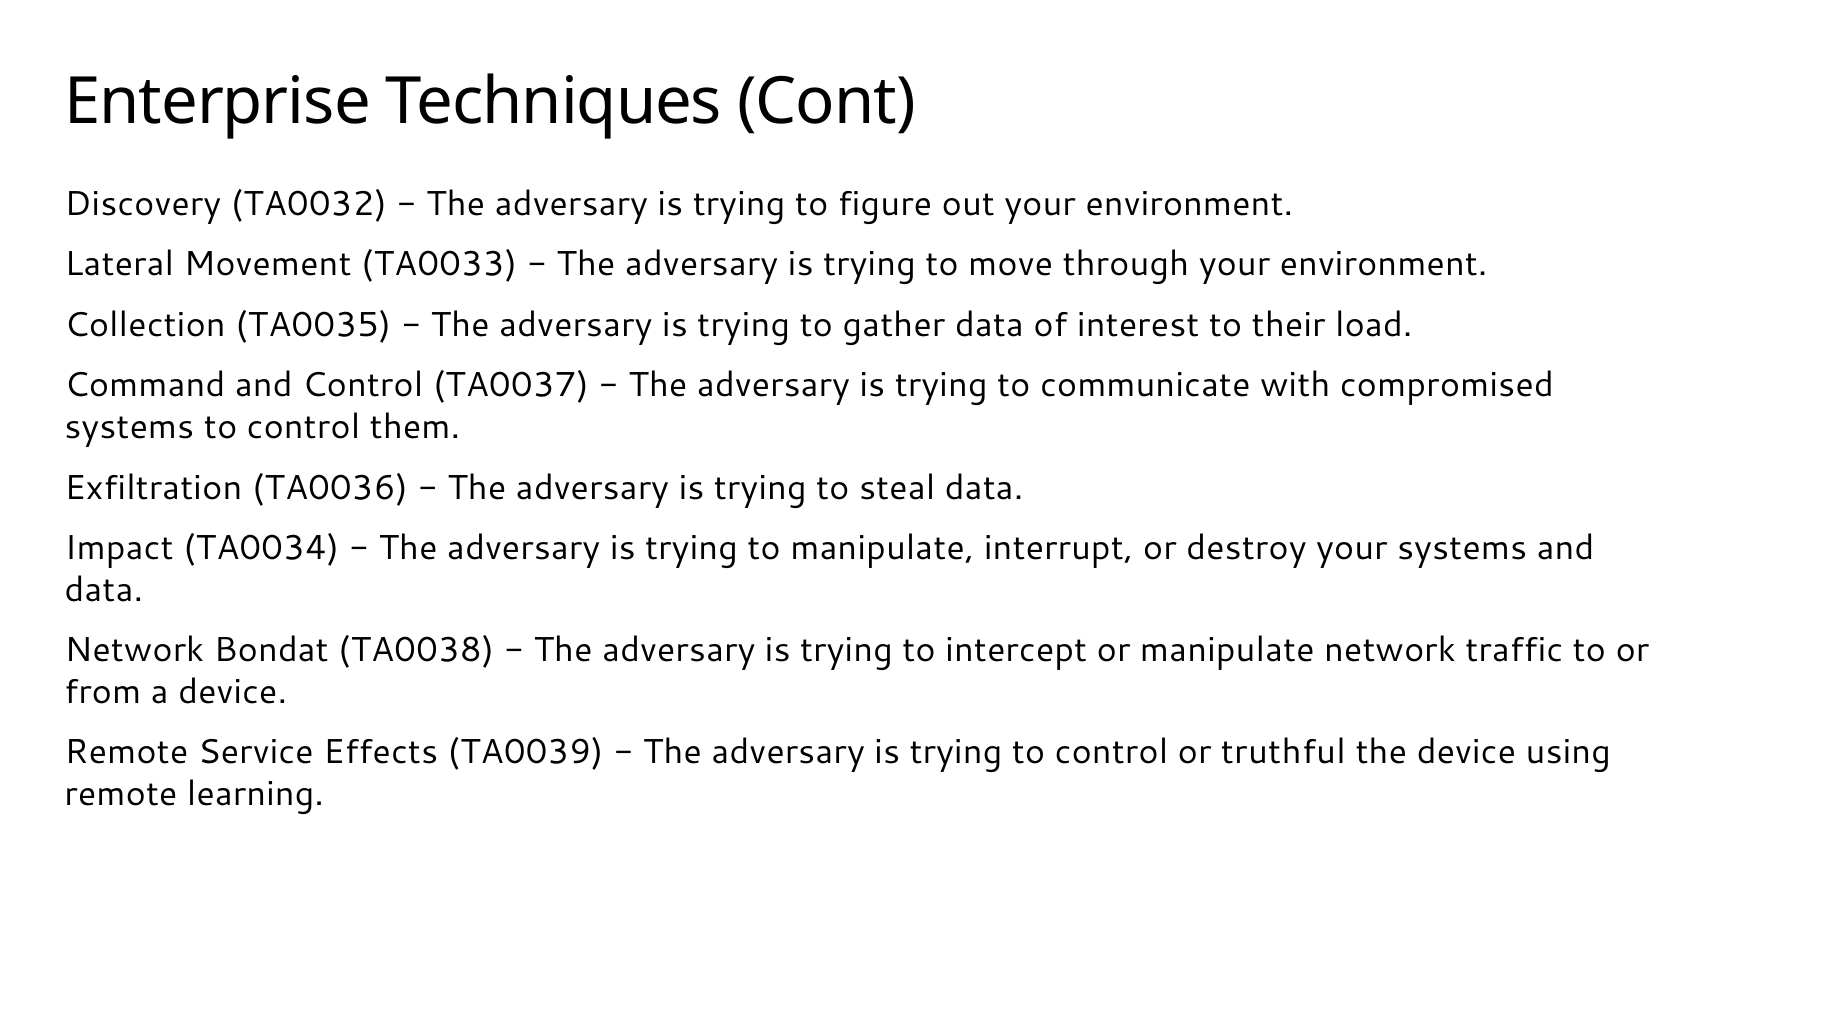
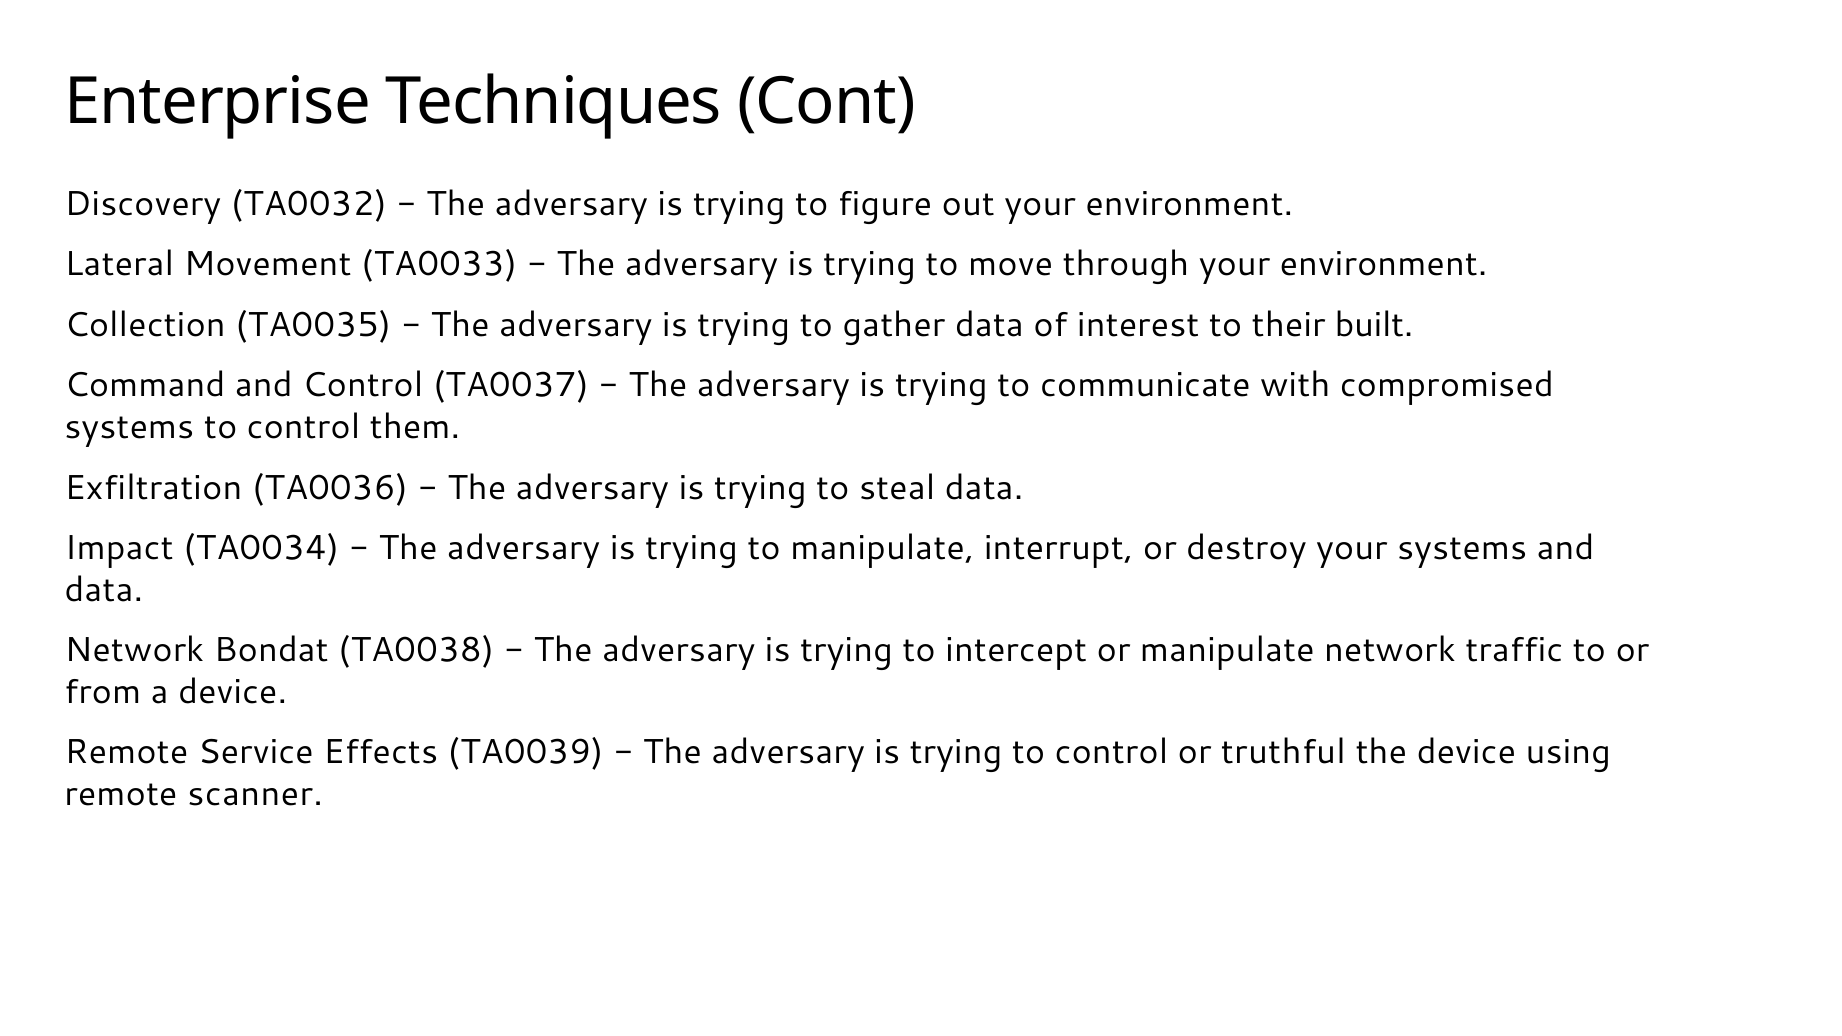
load: load -> built (1374, 325)
learning: learning -> scanner (255, 794)
